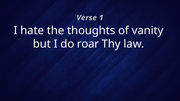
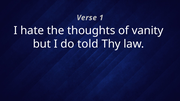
roar: roar -> told (88, 44)
